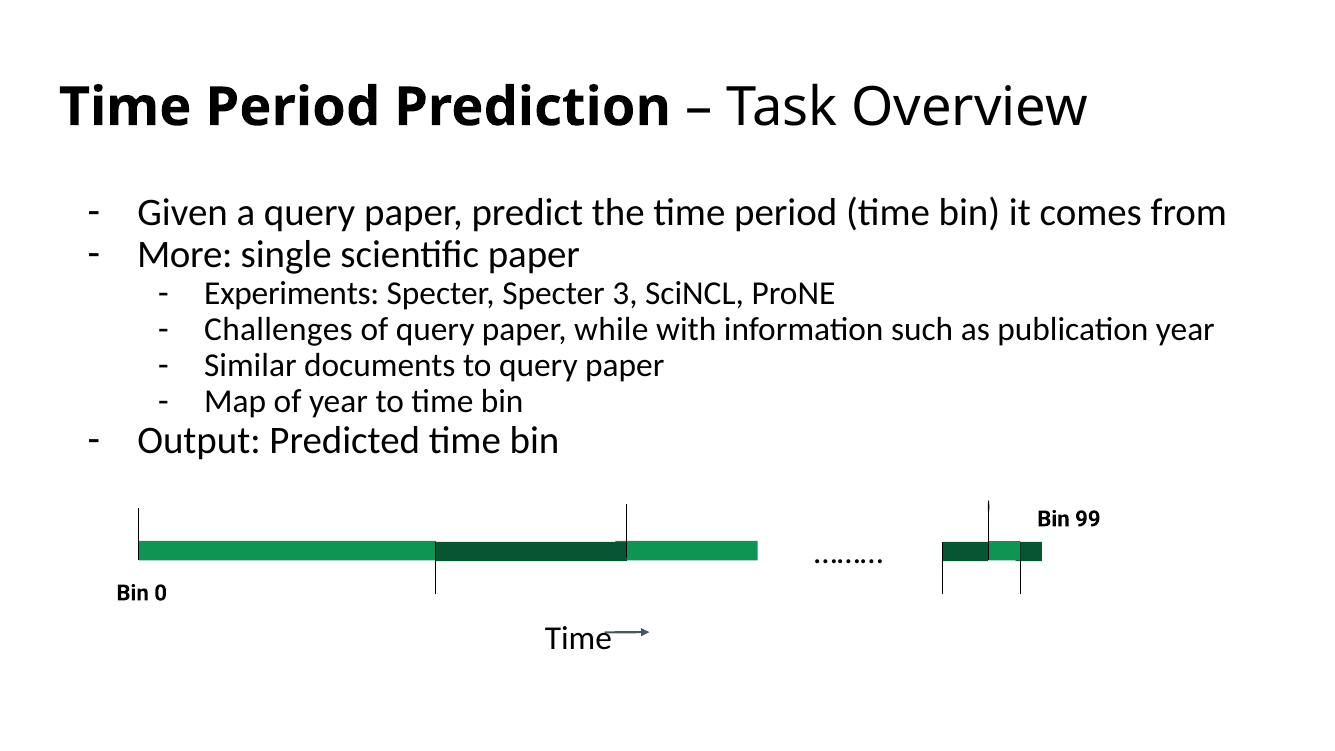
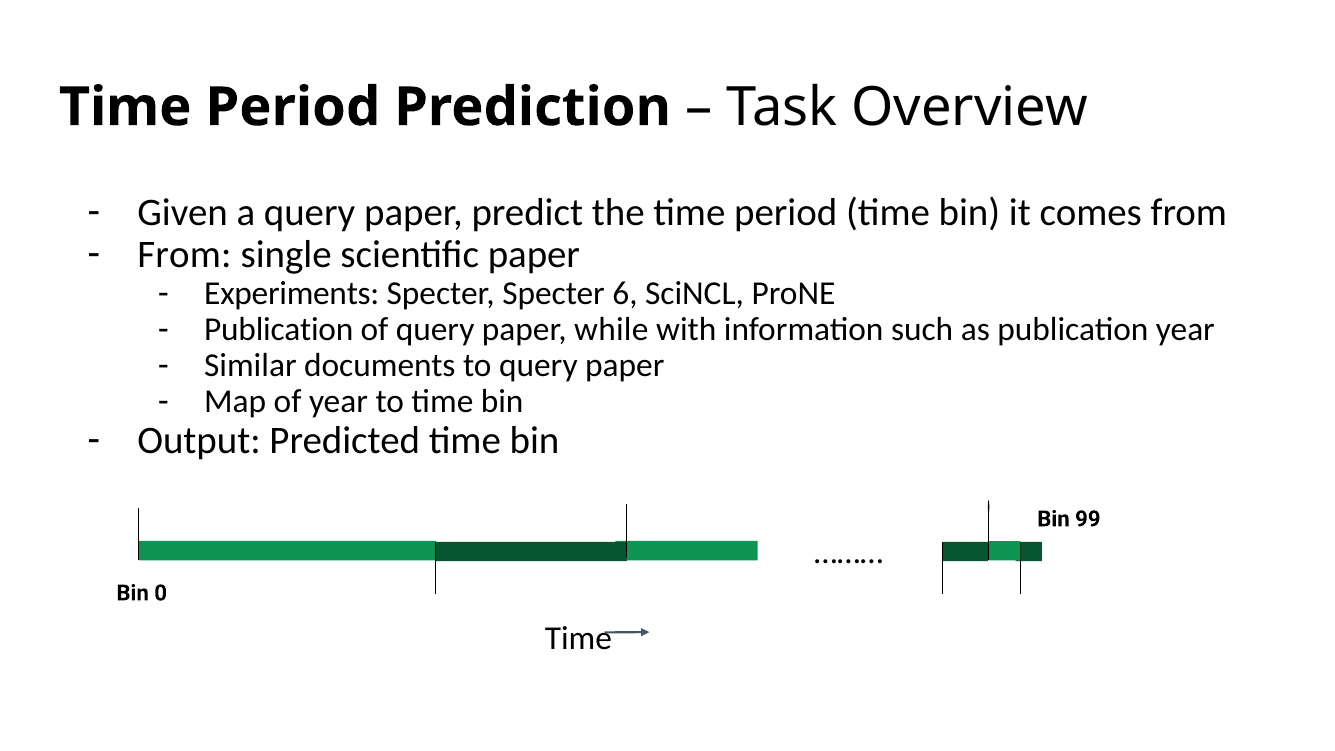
More: More -> From (184, 254)
3: 3 -> 6 (625, 294)
Challenges: Challenges -> Publication (279, 330)
